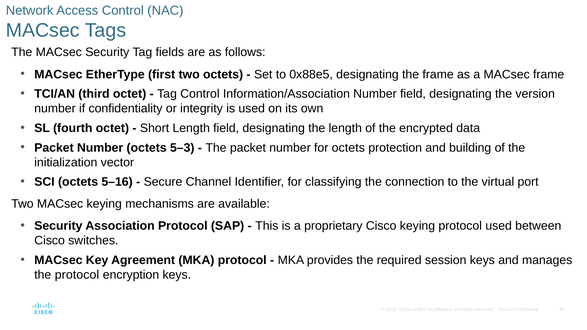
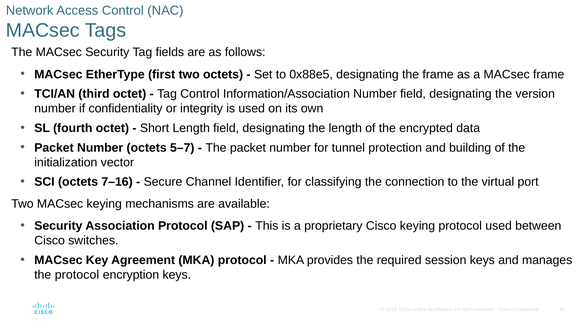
5–3: 5–3 -> 5–7 (182, 148)
for octets: octets -> tunnel (348, 148)
5–16: 5–16 -> 7–16 (117, 182)
